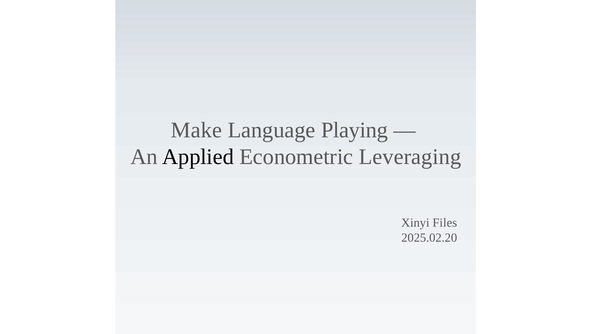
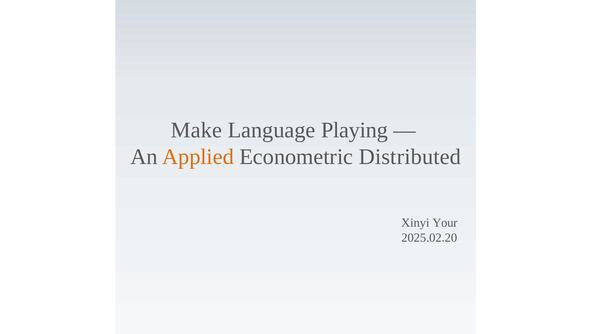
Applied colour: black -> orange (198, 157)
Leveraging: Leveraging -> Distributed (410, 157)
Files: Files -> Your (445, 223)
